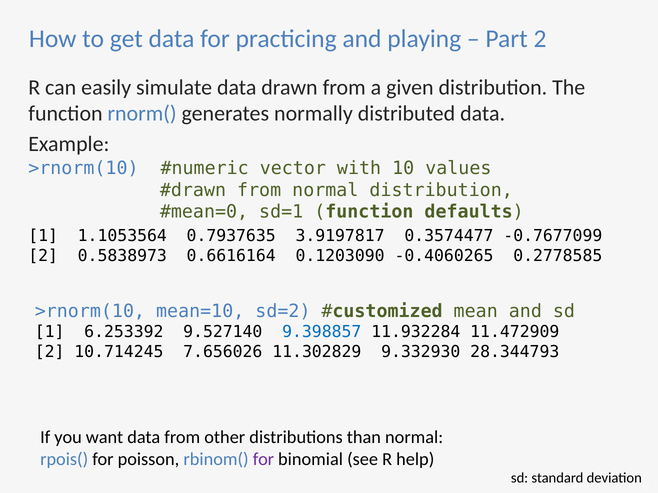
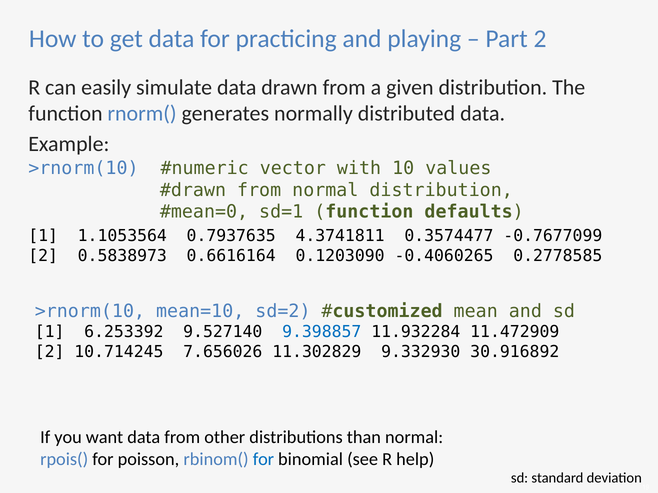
3.9197817: 3.9197817 -> 4.3741811 (340, 236)
28.344793: 28.344793 -> 30.916892 (515, 352)
for colour: purple -> blue (263, 460)
